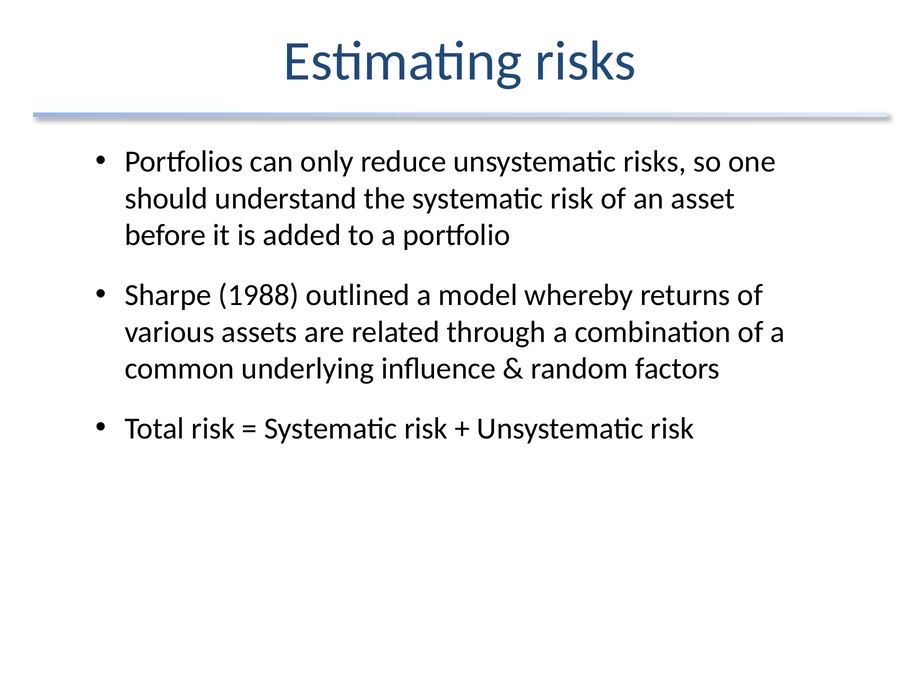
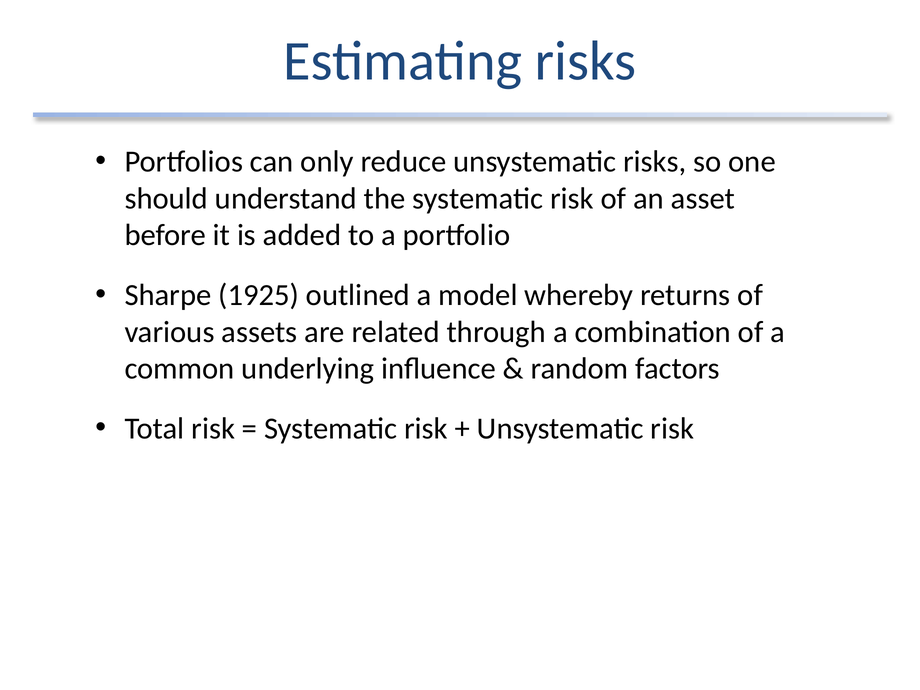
1988: 1988 -> 1925 (259, 295)
